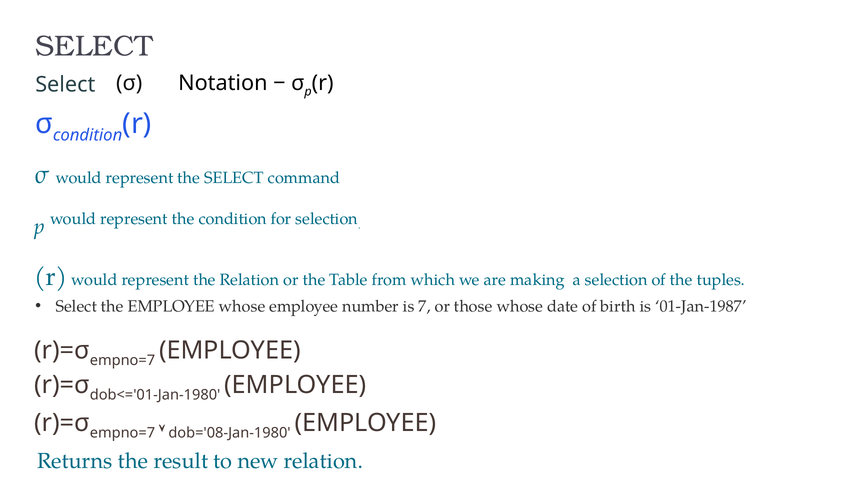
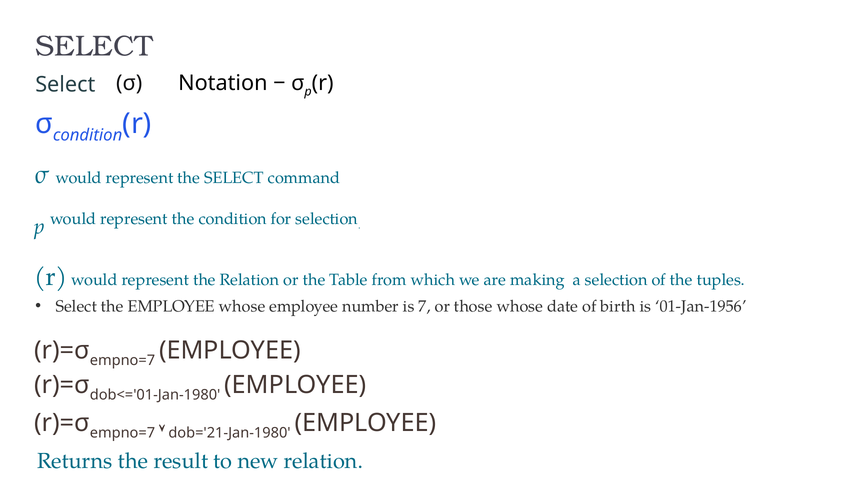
01-Jan-1987: 01-Jan-1987 -> 01-Jan-1956 (701, 306)
dob='08-Jan-1980: dob='08-Jan-1980 -> dob='21-Jan-1980 (230, 433)
